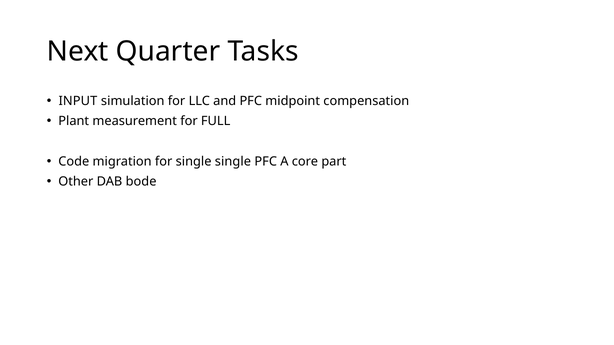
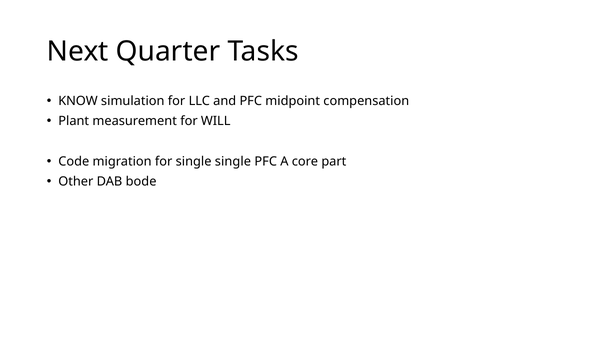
INPUT: INPUT -> KNOW (78, 101)
FULL: FULL -> WILL (216, 121)
